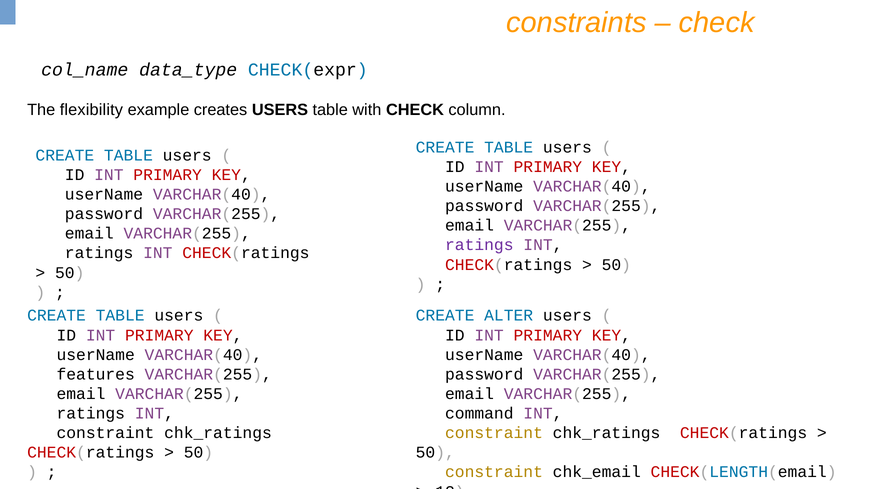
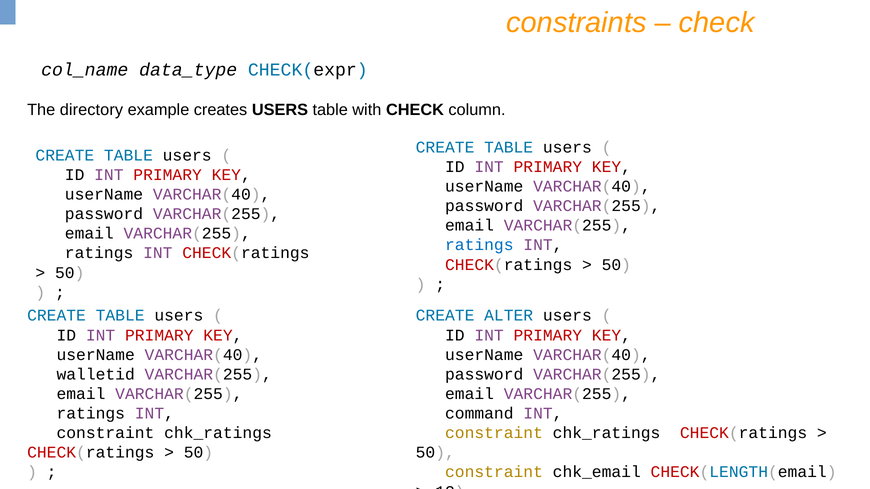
flexibility: flexibility -> directory (91, 110)
ratings colour: purple -> blue (479, 245)
features: features -> walletid (96, 375)
